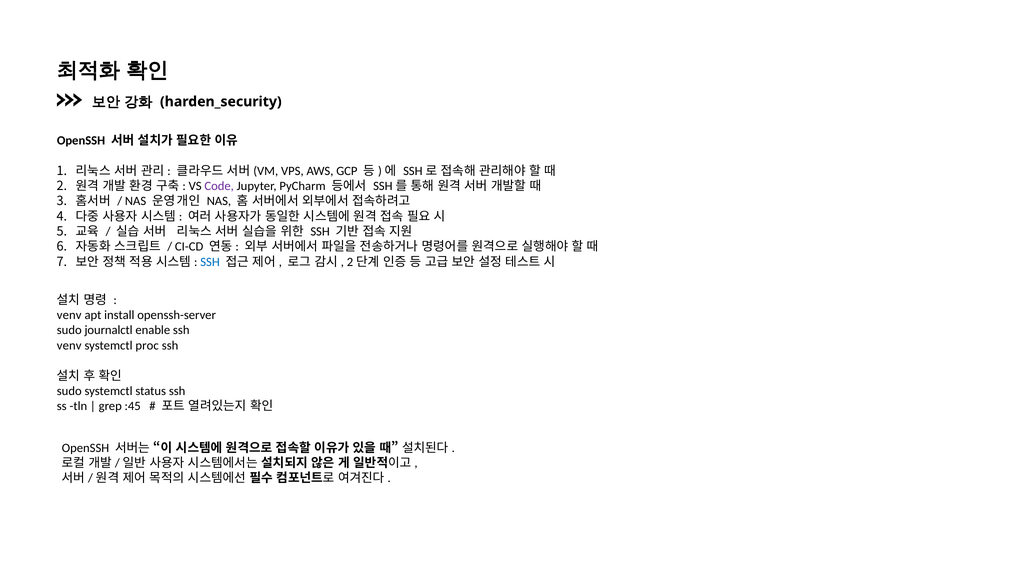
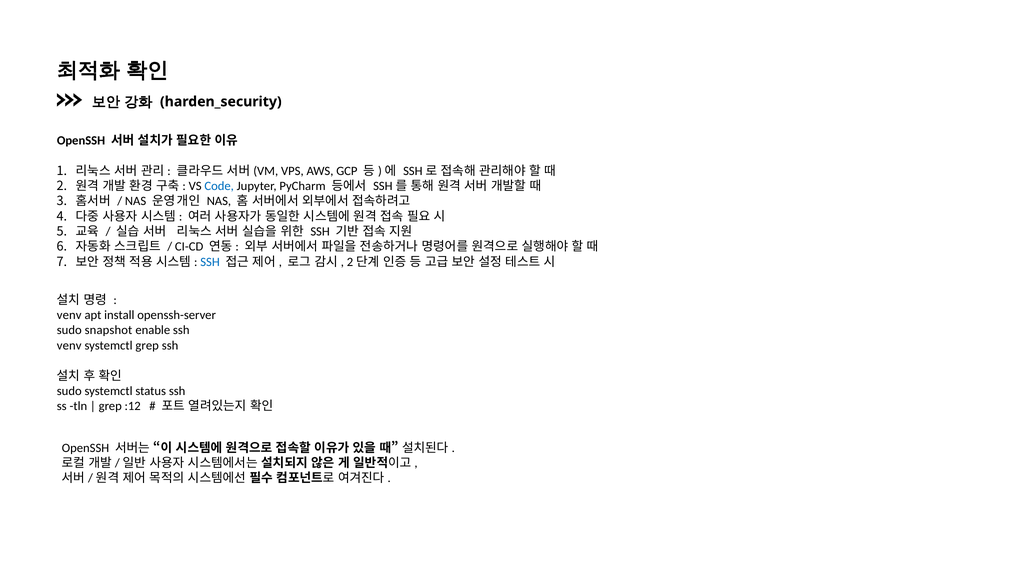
Code colour: purple -> blue (219, 186)
journalctl: journalctl -> snapshot (108, 330)
systemctl proc: proc -> grep (147, 345)
:45: :45 -> :12 (133, 406)
